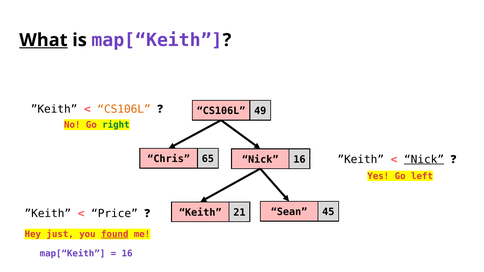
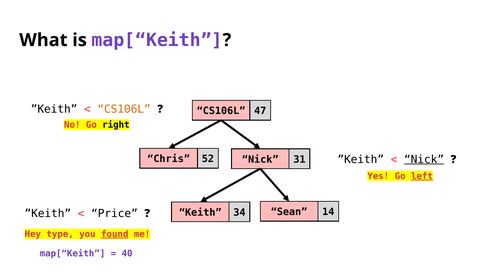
What underline: present -> none (43, 40)
49: 49 -> 47 (260, 111)
right colour: green -> black (116, 125)
65: 65 -> 52 (208, 159)
Nick 16: 16 -> 31 (299, 160)
left underline: none -> present (422, 176)
21: 21 -> 34 (239, 213)
45: 45 -> 14 (328, 212)
just: just -> type (60, 234)
16: 16 -> 40 (127, 254)
